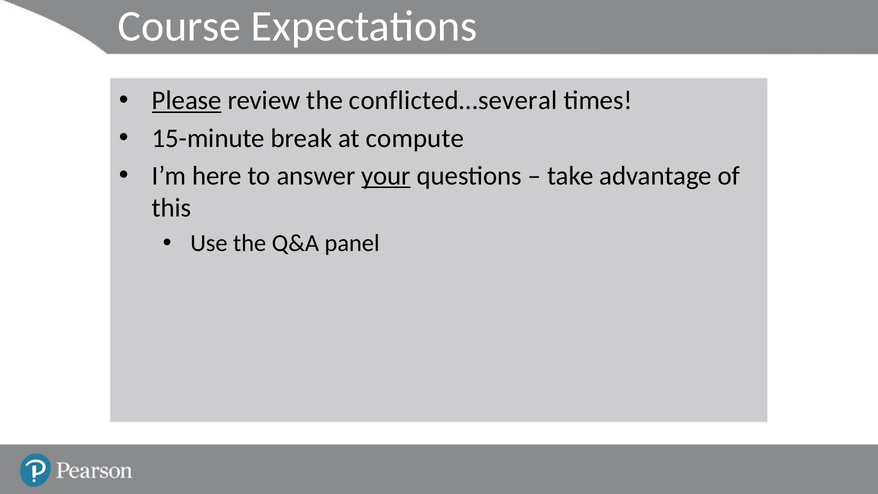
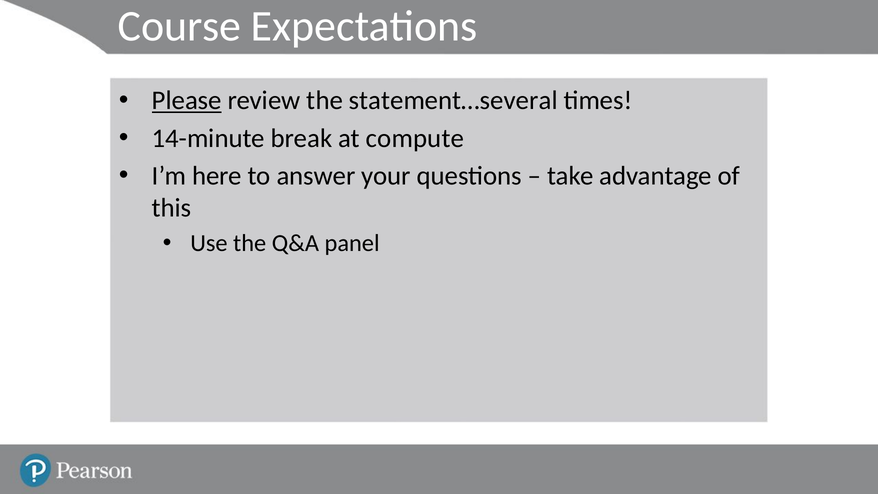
conflicted…several: conflicted…several -> statement…several (453, 101)
15-minute: 15-minute -> 14-minute (208, 138)
your underline: present -> none (386, 176)
